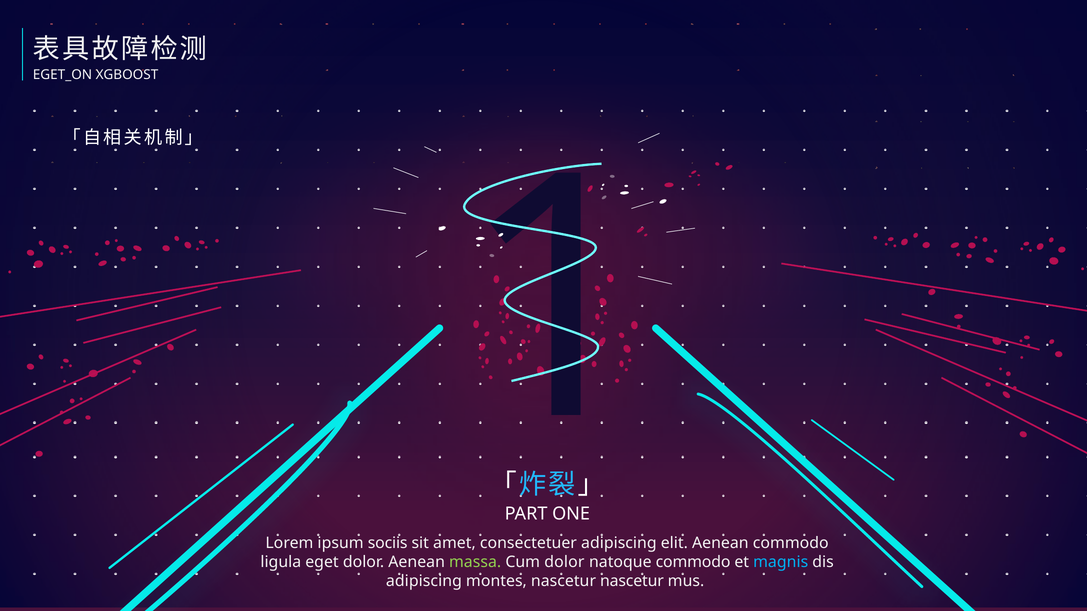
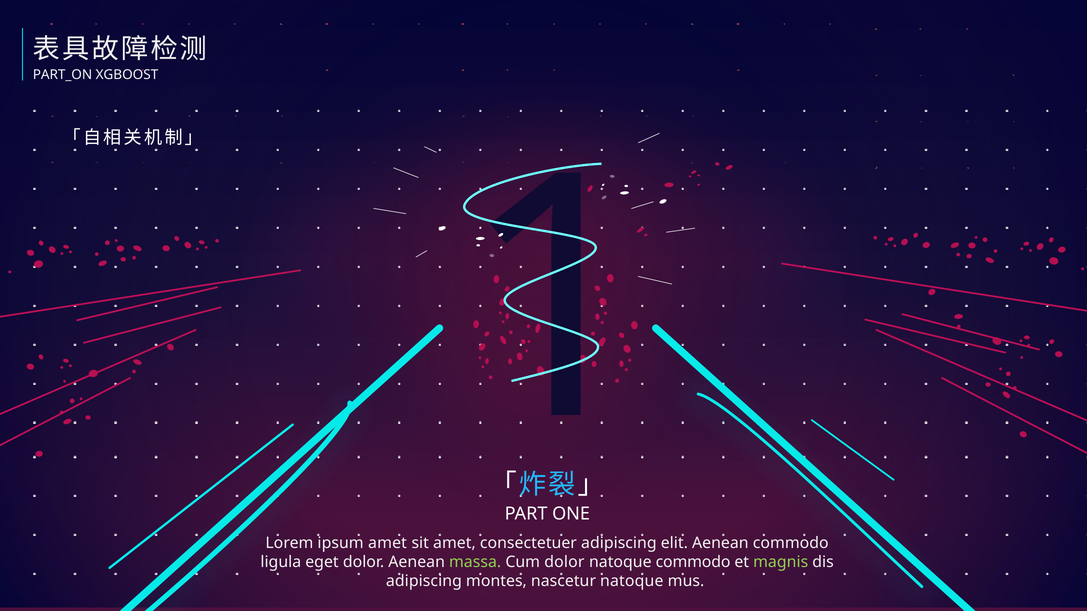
EGET_ON: EGET_ON -> PART_ON (63, 75)
ipsum sociis: sociis -> amet (388, 544)
magnis colour: light blue -> light green (781, 563)
nascetur nascetur: nascetur -> natoque (632, 582)
